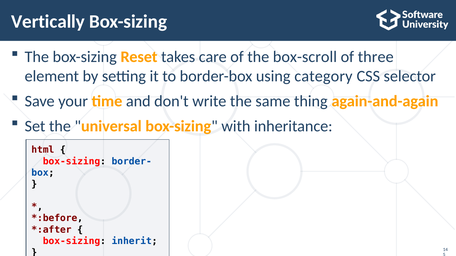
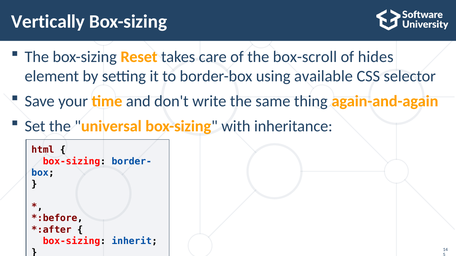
three: three -> hides (376, 57)
category: category -> available (323, 76)
